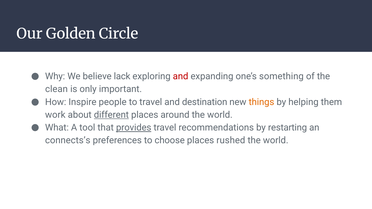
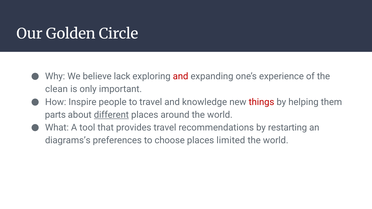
something: something -> experience (281, 76)
destination: destination -> knowledge (205, 102)
things colour: orange -> red (261, 102)
work: work -> parts (55, 115)
provides underline: present -> none (134, 128)
connects’s: connects’s -> diagrams’s (68, 141)
rushed: rushed -> limited (231, 141)
